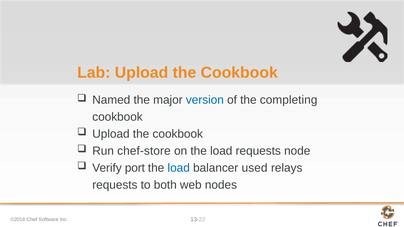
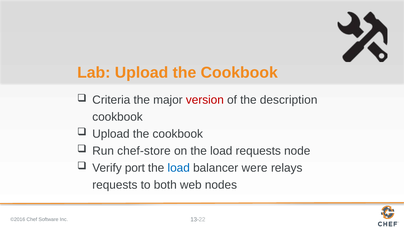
Named: Named -> Criteria (111, 100)
version colour: blue -> red (205, 100)
completing: completing -> description (289, 100)
used: used -> were (255, 168)
